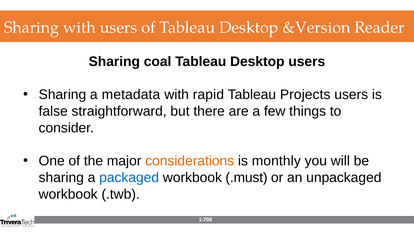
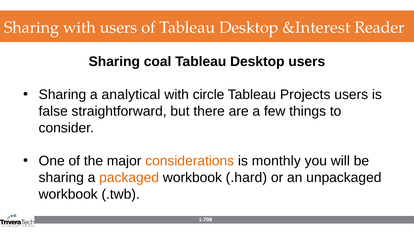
&Version: &Version -> &Interest (316, 27)
metadata: metadata -> analytical (131, 95)
rapid: rapid -> circle (209, 95)
packaged colour: blue -> orange (129, 177)
.must: .must -> .hard (246, 177)
